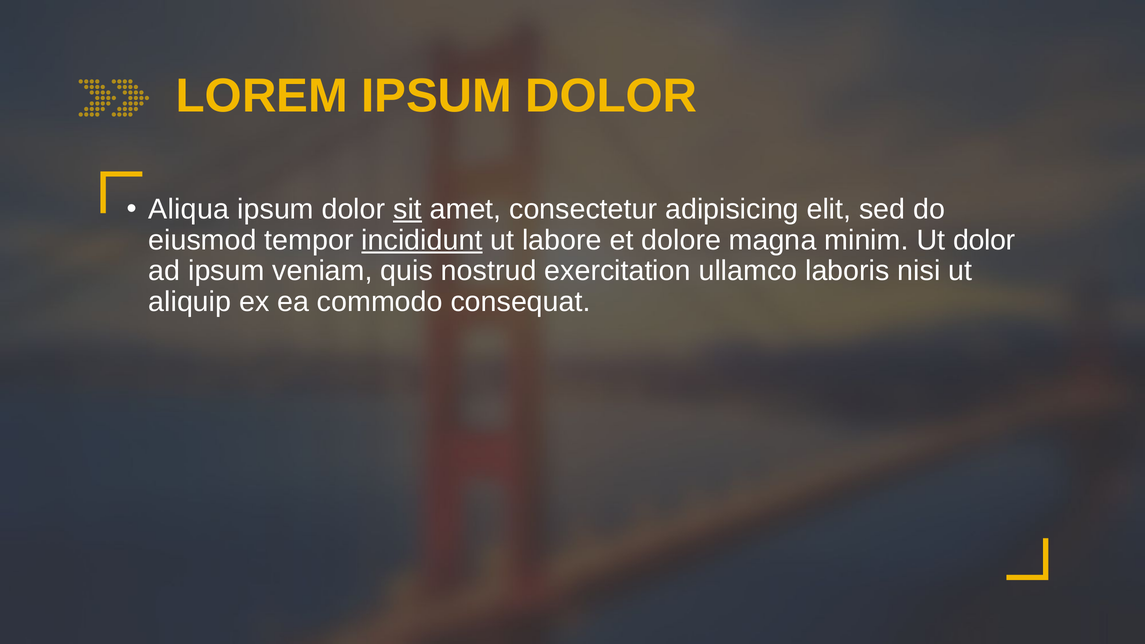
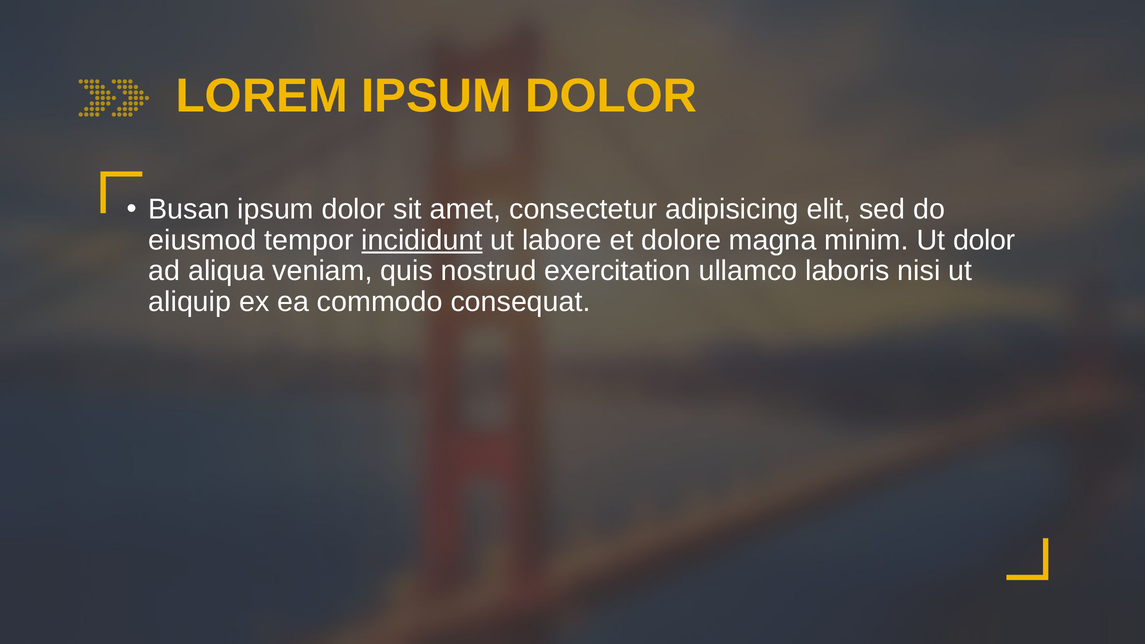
Aliqua: Aliqua -> Busan (189, 209)
sit underline: present -> none (408, 209)
ad ipsum: ipsum -> aliqua (226, 271)
